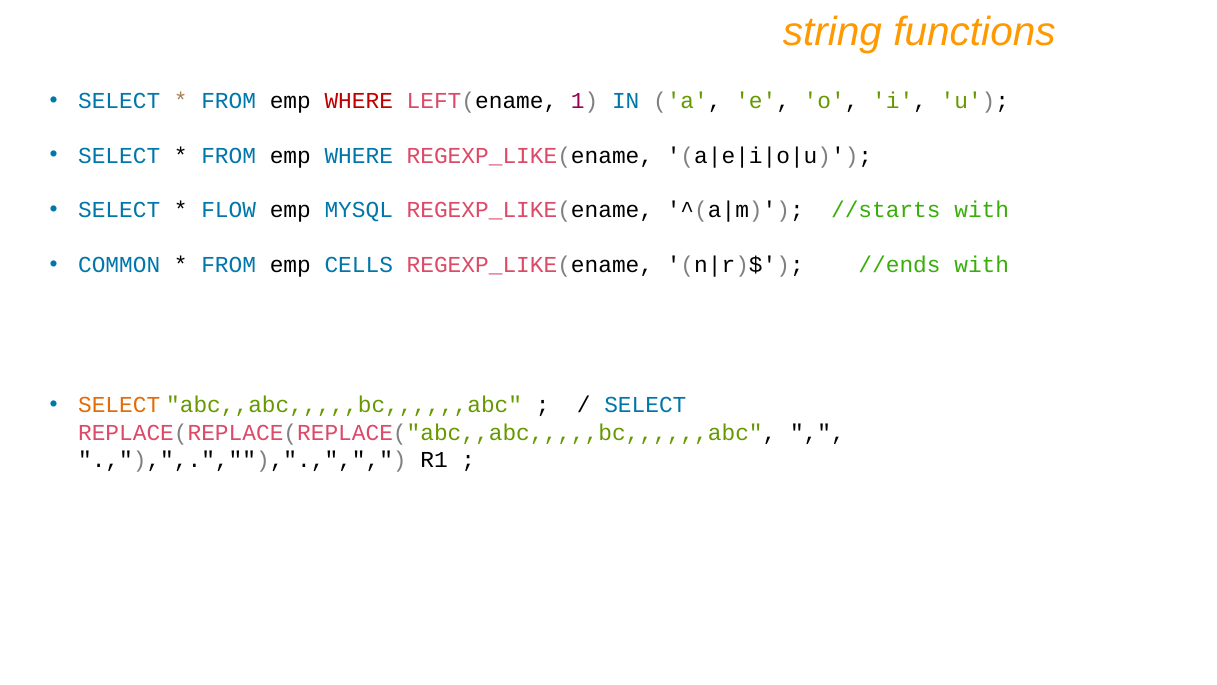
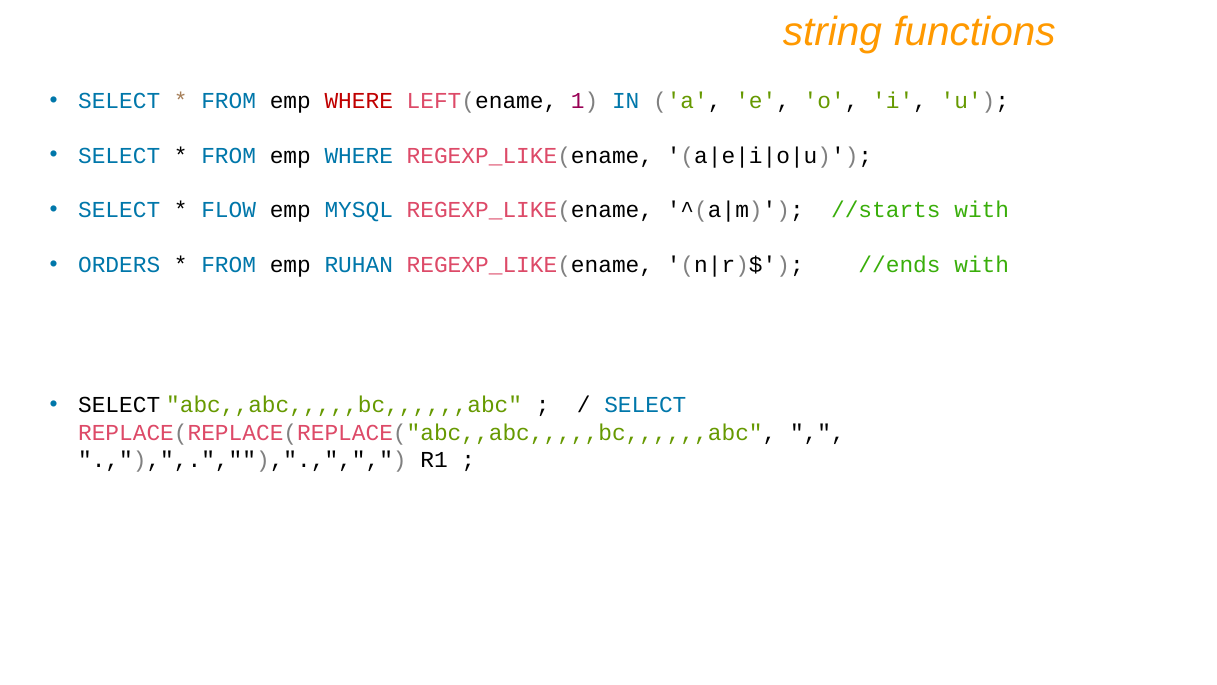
COMMON: COMMON -> ORDERS (119, 265)
CELLS: CELLS -> RUHAN (359, 265)
SELECT colour: orange -> black (119, 405)
